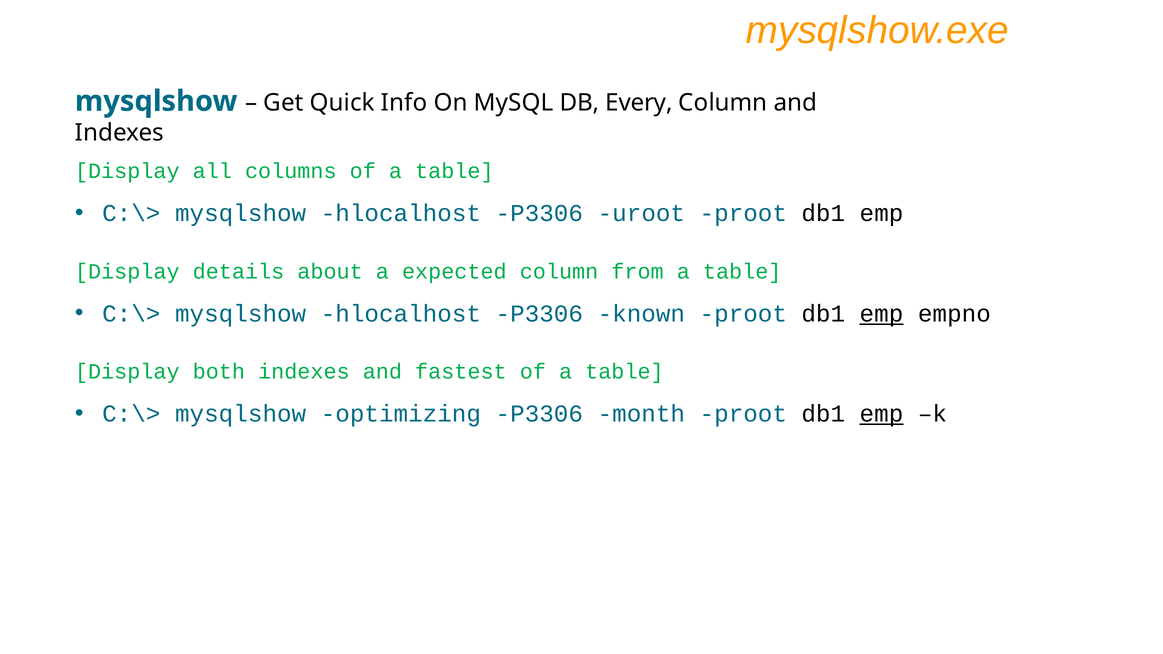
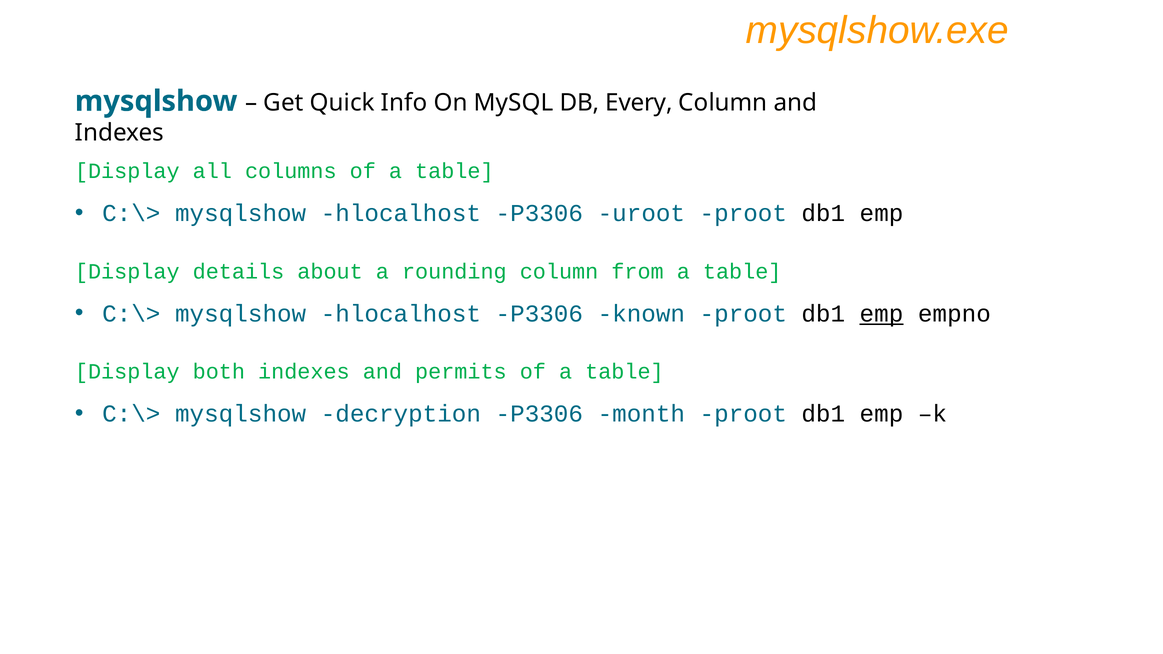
expected: expected -> rounding (454, 271)
fastest: fastest -> permits (461, 372)
optimizing: optimizing -> decryption (401, 414)
emp underline: present -> none (881, 414)
